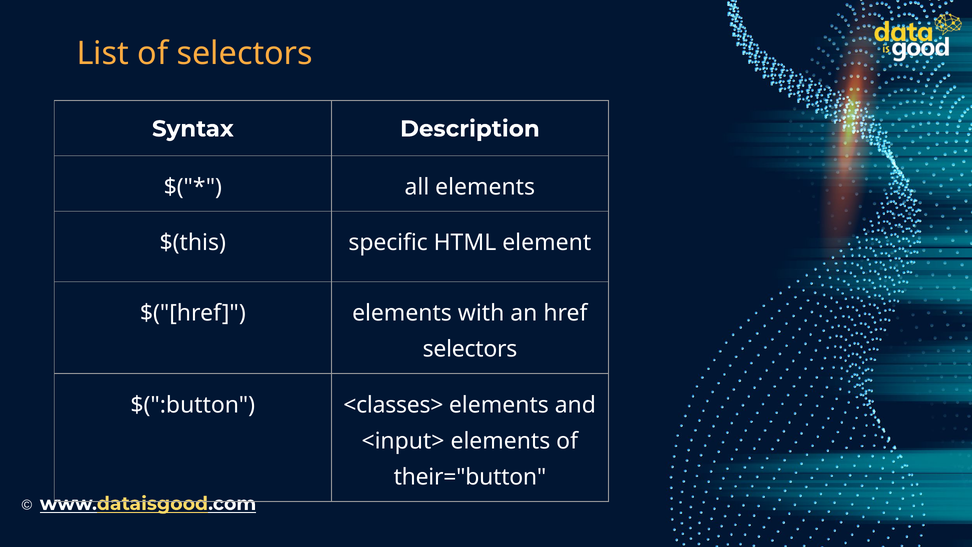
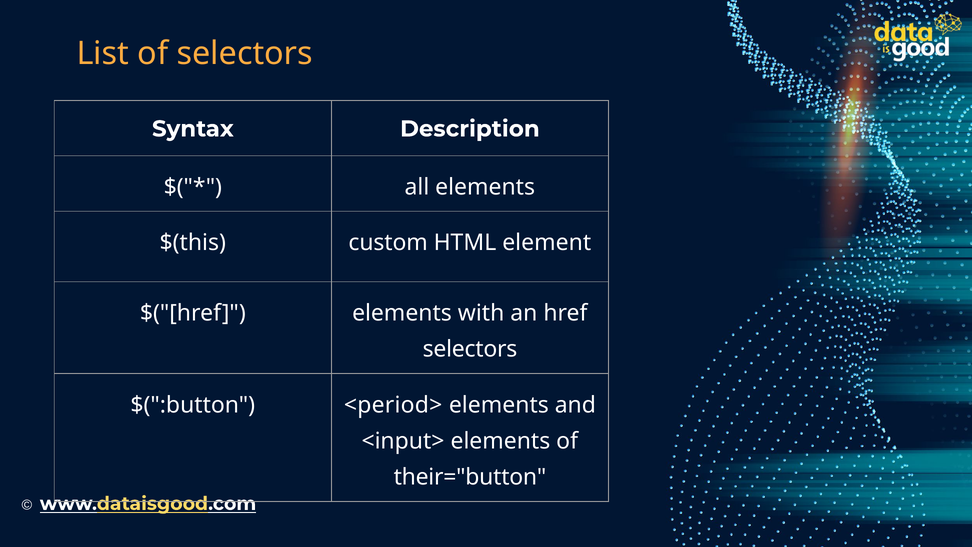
specific: specific -> custom (388, 243)
<classes>: <classes> -> <period> (393, 405)
